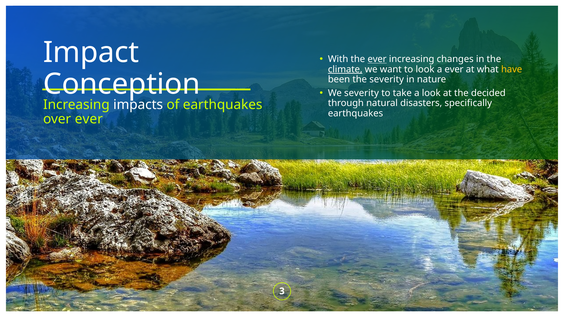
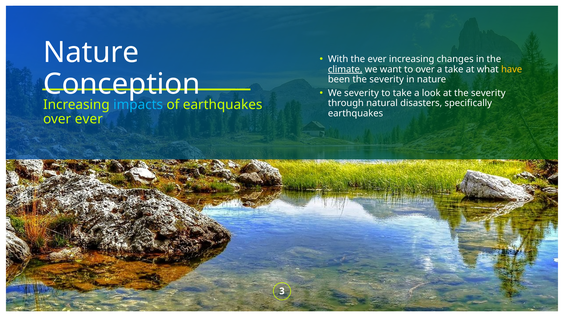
Impact: Impact -> Nature (91, 53)
ever underline: present -> none (377, 59)
to look: look -> over (425, 69)
a ever: ever -> take (454, 69)
at the decided: decided -> severity (488, 93)
impacts colour: white -> light blue (138, 105)
